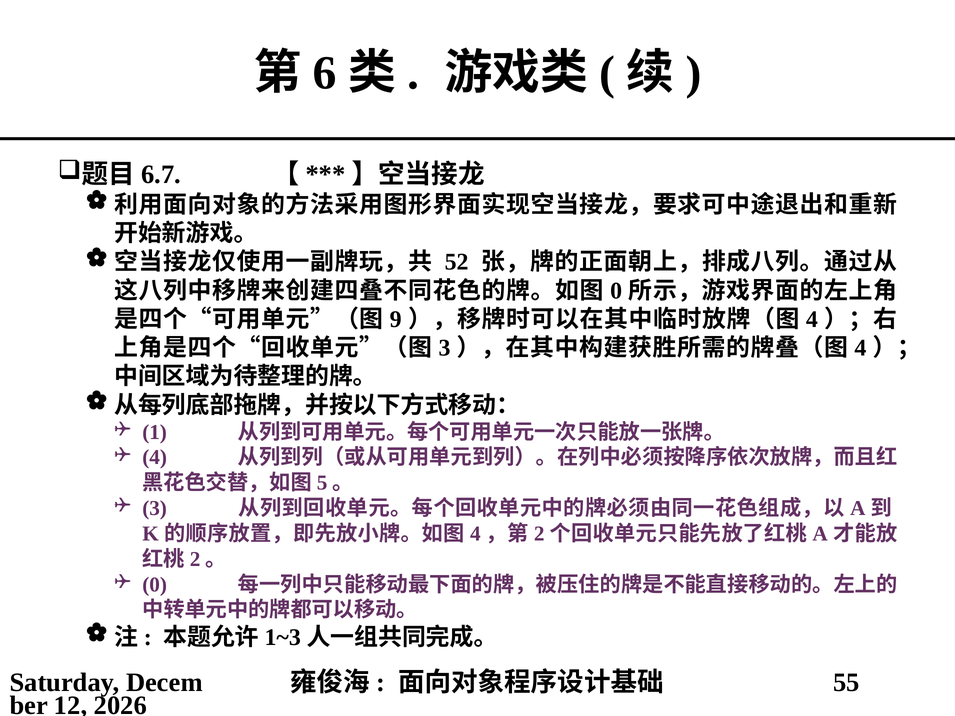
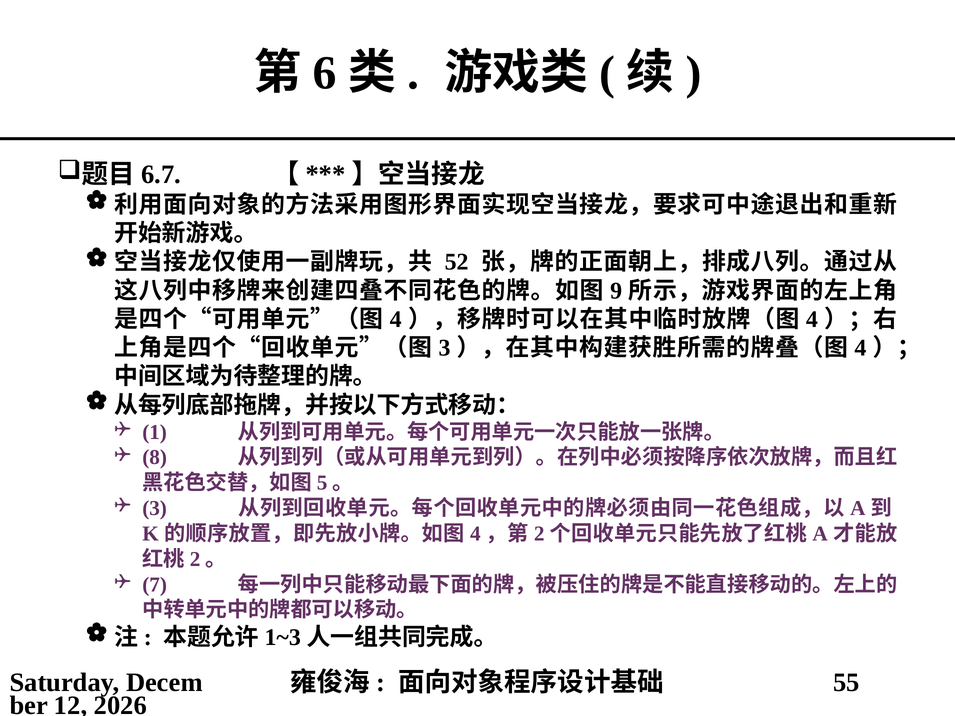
0: 0 -> 9 (616, 291)
9: 9 -> 4 (396, 319)
4: 4 -> 8 (155, 458)
0: 0 -> 7 (155, 585)
